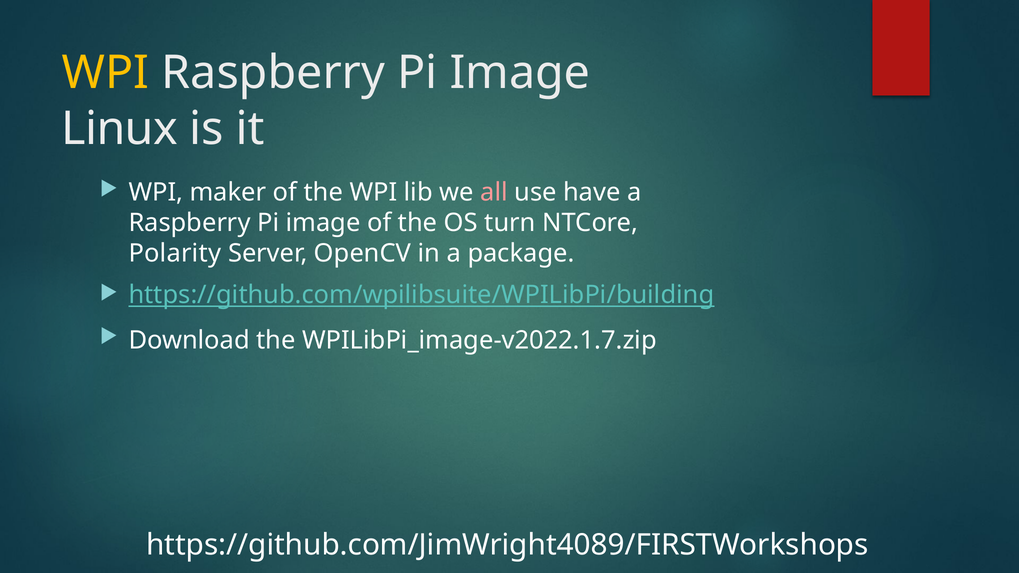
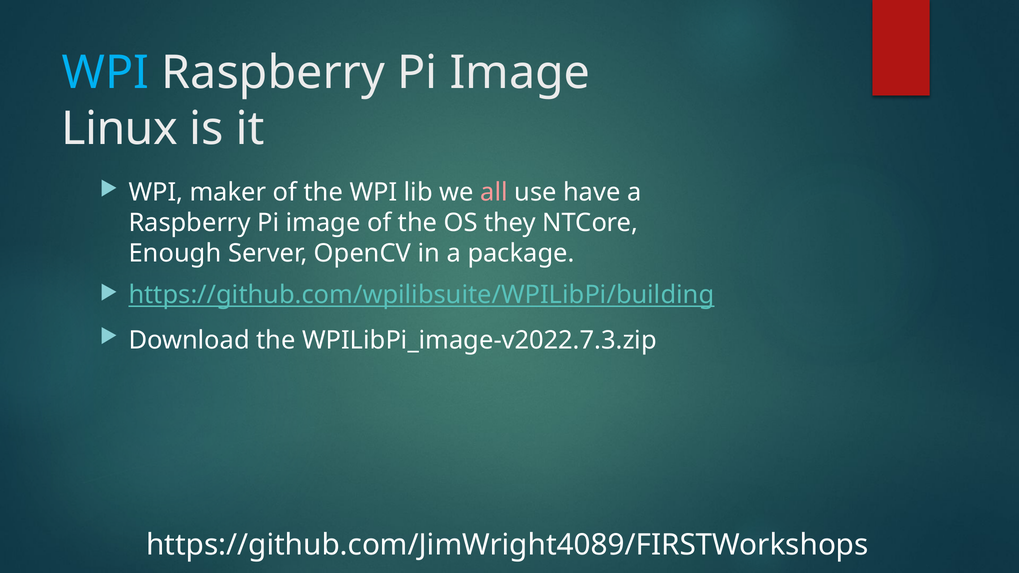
WPI colour: yellow -> light blue (105, 73)
turn: turn -> they (510, 223)
Polarity: Polarity -> Enough (175, 254)
WPILibPi_image-v2022.1.7.zip: WPILibPi_image-v2022.1.7.zip -> WPILibPi_image-v2022.7.3.zip (479, 340)
